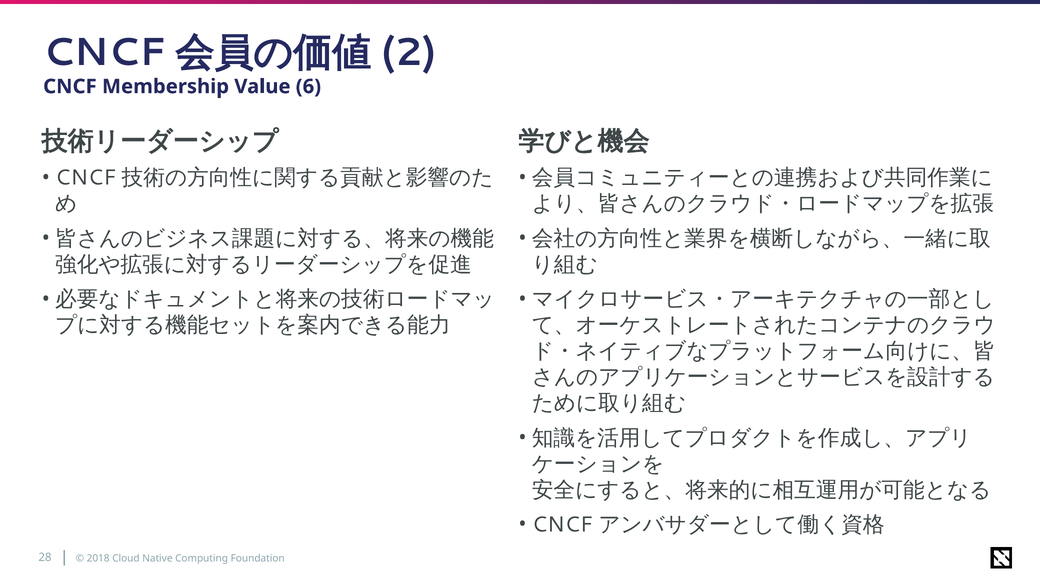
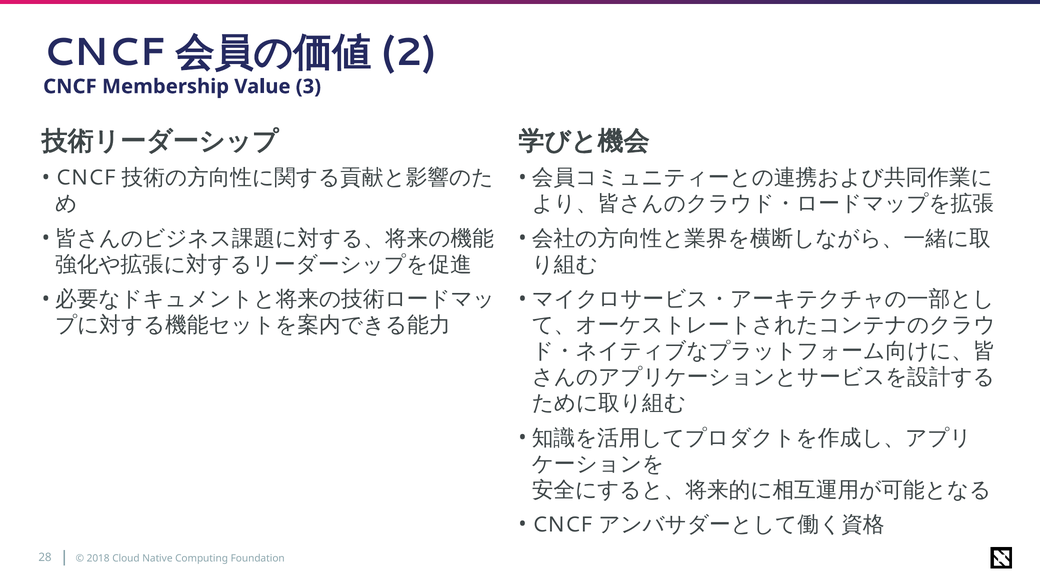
6: 6 -> 3 (308, 87)
